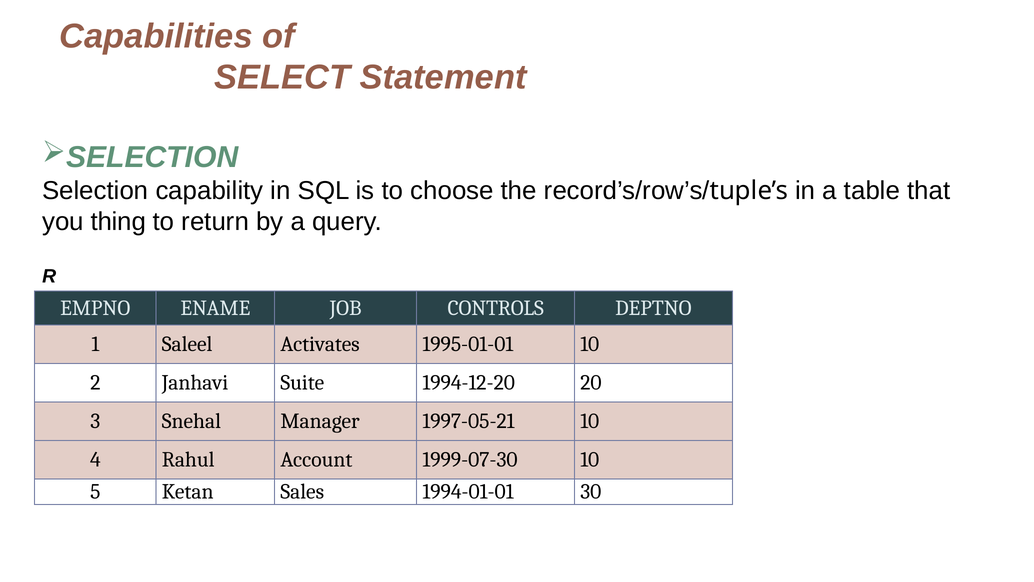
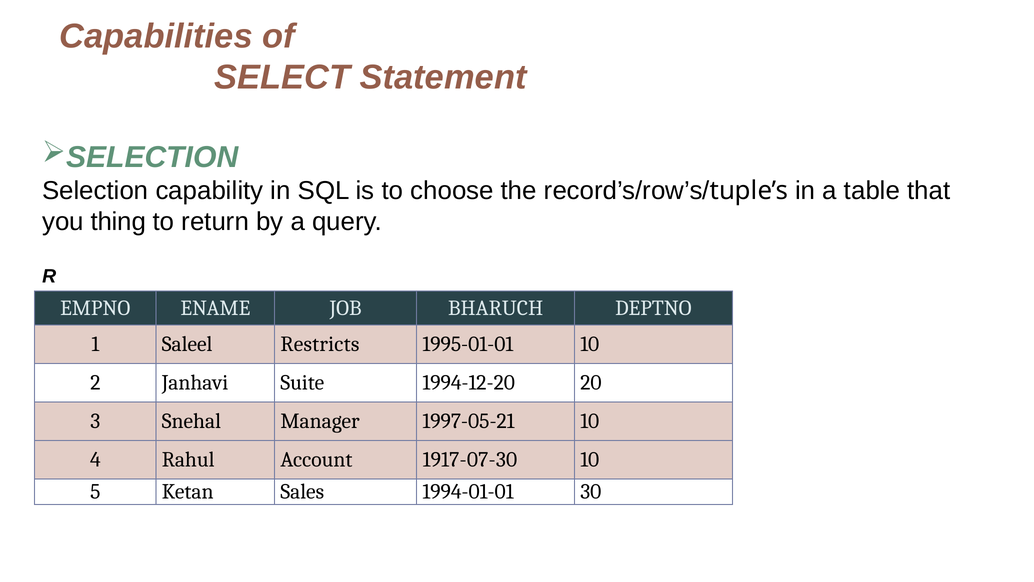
CONTROLS: CONTROLS -> BHARUCH (496, 308)
Activates: Activates -> Restricts (320, 344)
1999-07-30: 1999-07-30 -> 1917-07-30 (470, 459)
